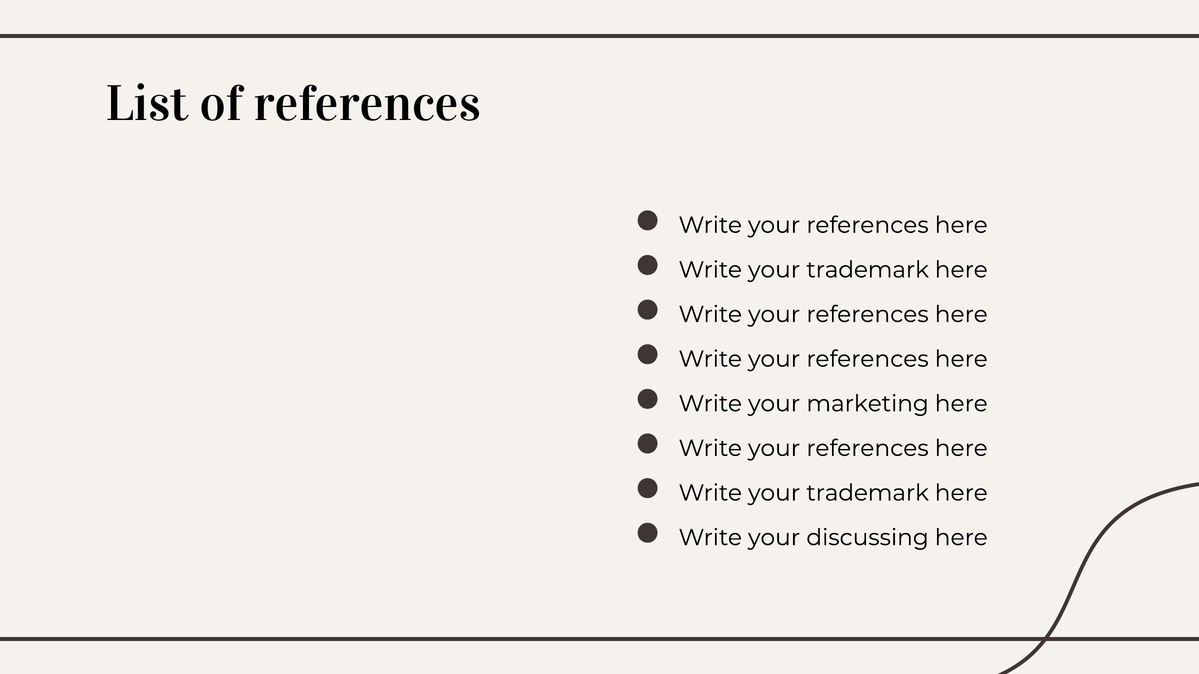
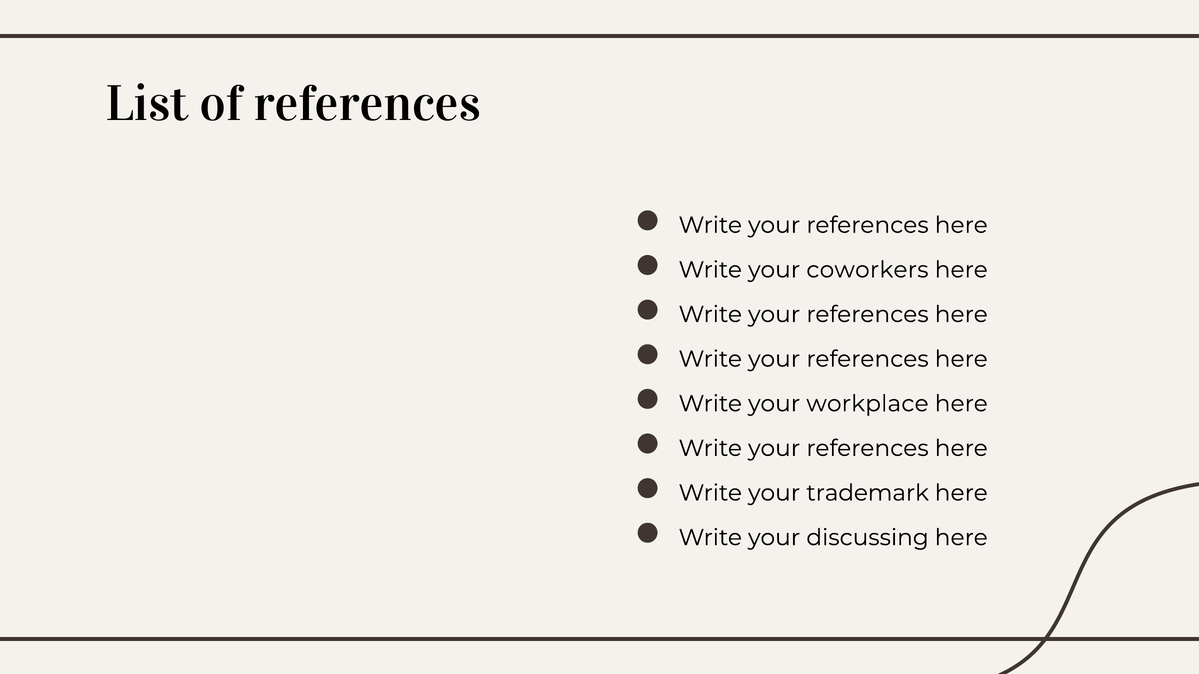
trademark: trademark -> coworkers (867, 270)
marketing: marketing -> workplace (867, 404)
